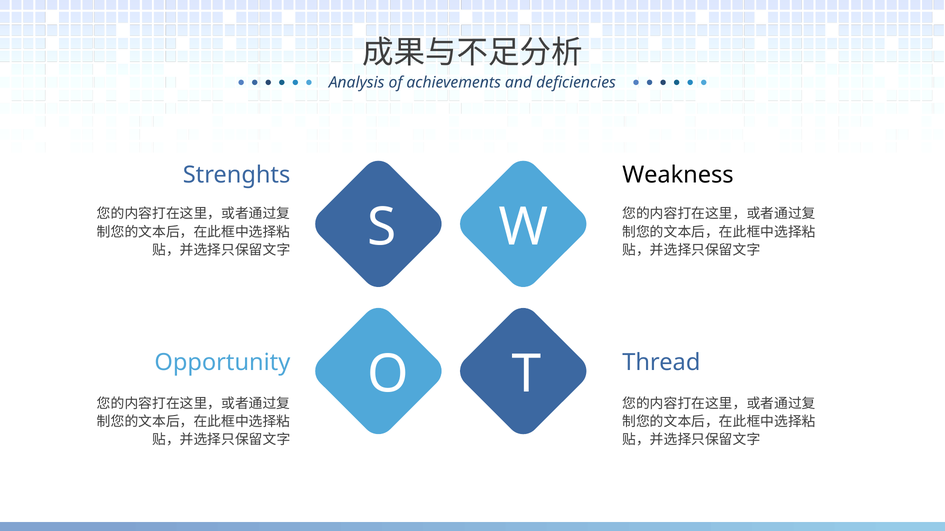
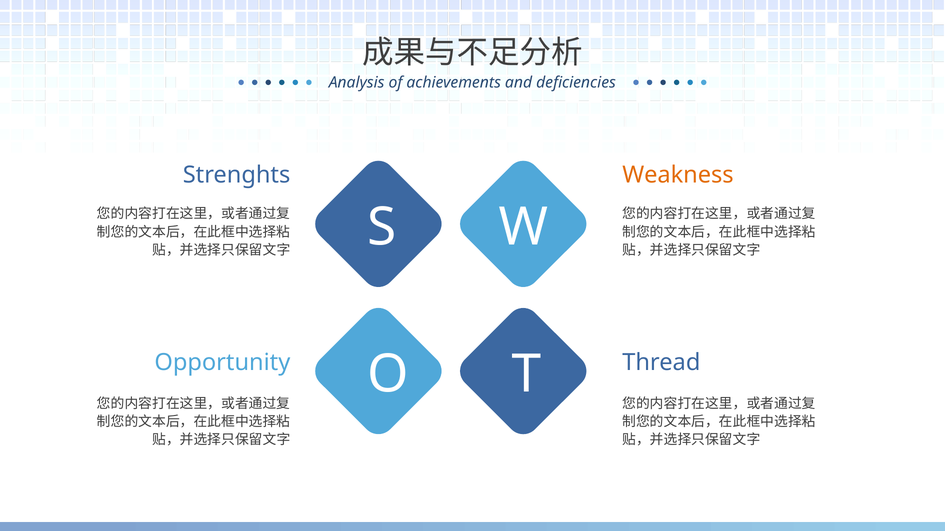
Weakness colour: black -> orange (678, 175)
